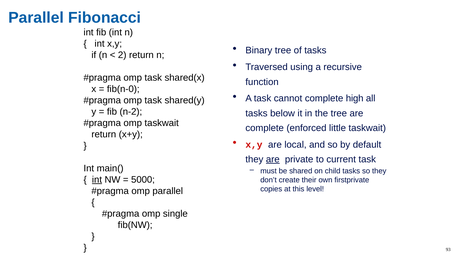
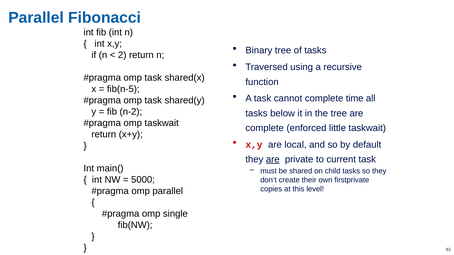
fib(n-0: fib(n-0 -> fib(n-5 (123, 89)
high: high -> time (355, 99)
int underline: present -> none (97, 180)
